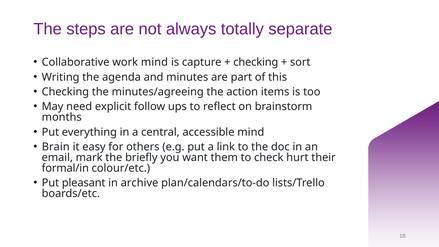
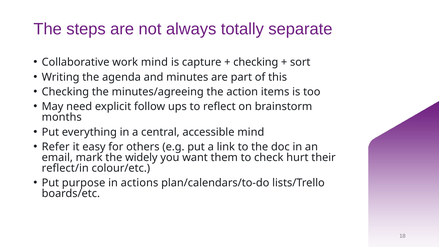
Brain: Brain -> Refer (56, 147)
briefly: briefly -> widely (141, 158)
formal/in: formal/in -> reflect/in (65, 168)
pleasant: pleasant -> purpose (84, 183)
archive: archive -> actions (139, 183)
